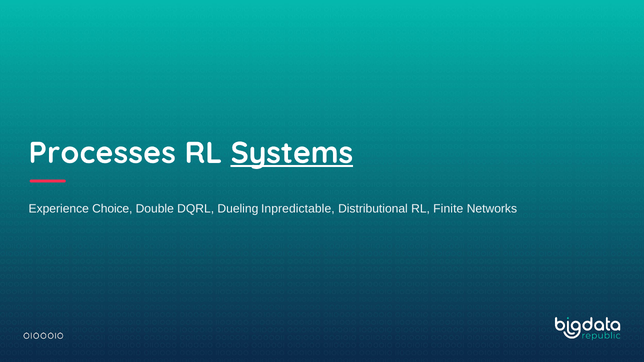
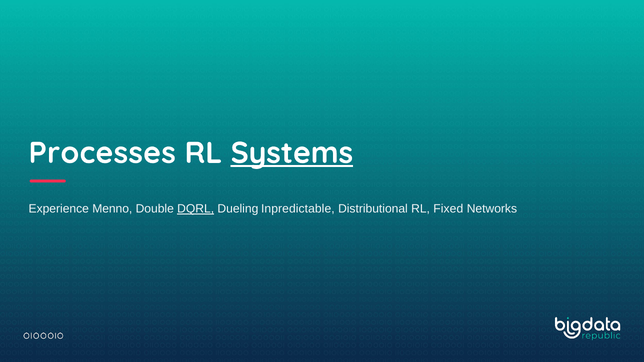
Choice: Choice -> Menno (112, 209)
DQRL underline: none -> present (196, 209)
Finite: Finite -> Fixed (448, 209)
